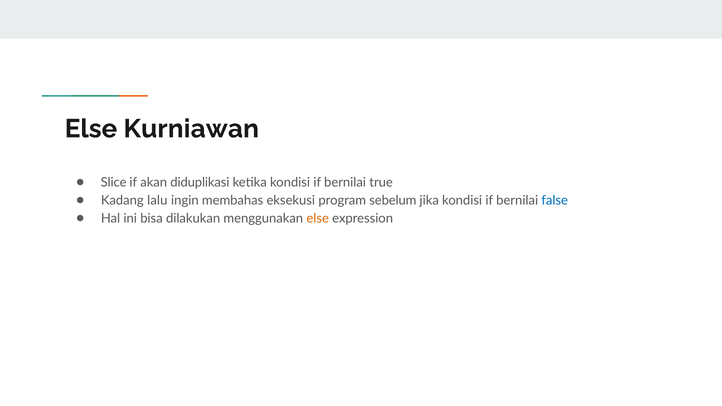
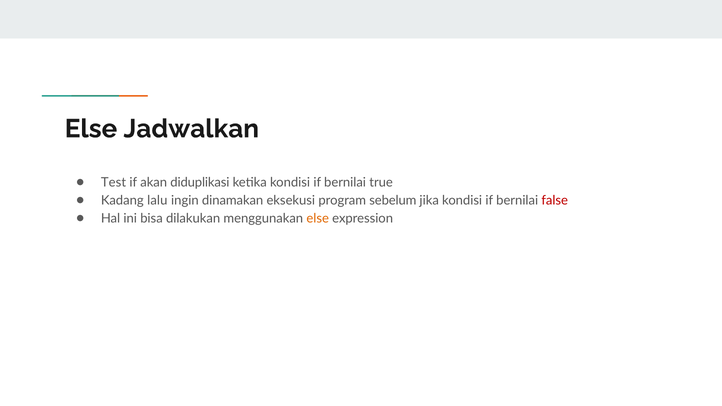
Kurniawan: Kurniawan -> Jadwalkan (191, 129)
Slice: Slice -> Test (114, 182)
membahas: membahas -> dinamakan (233, 200)
false colour: blue -> red (555, 200)
